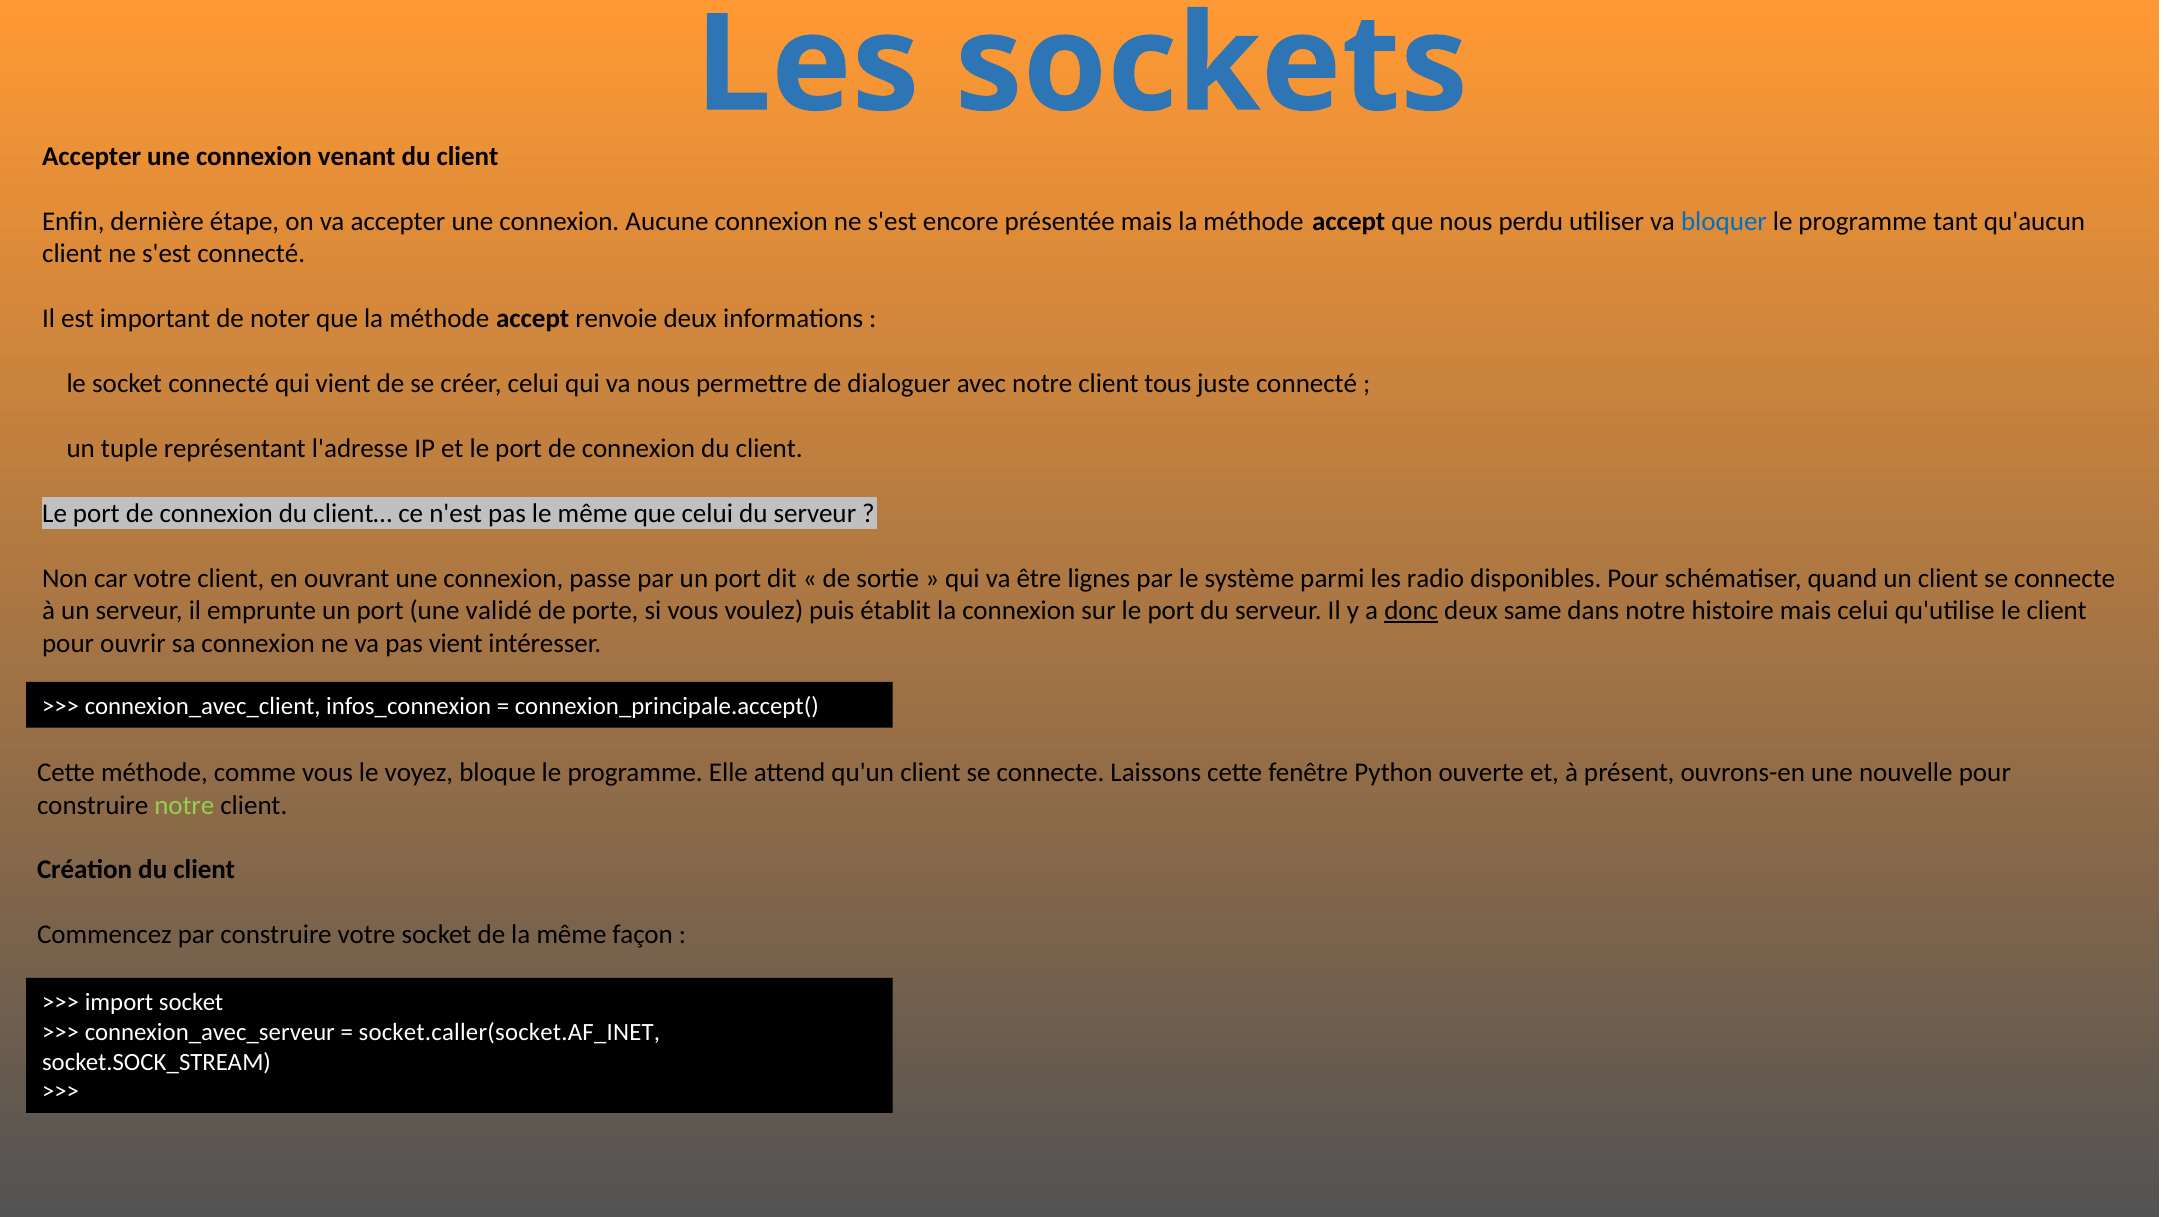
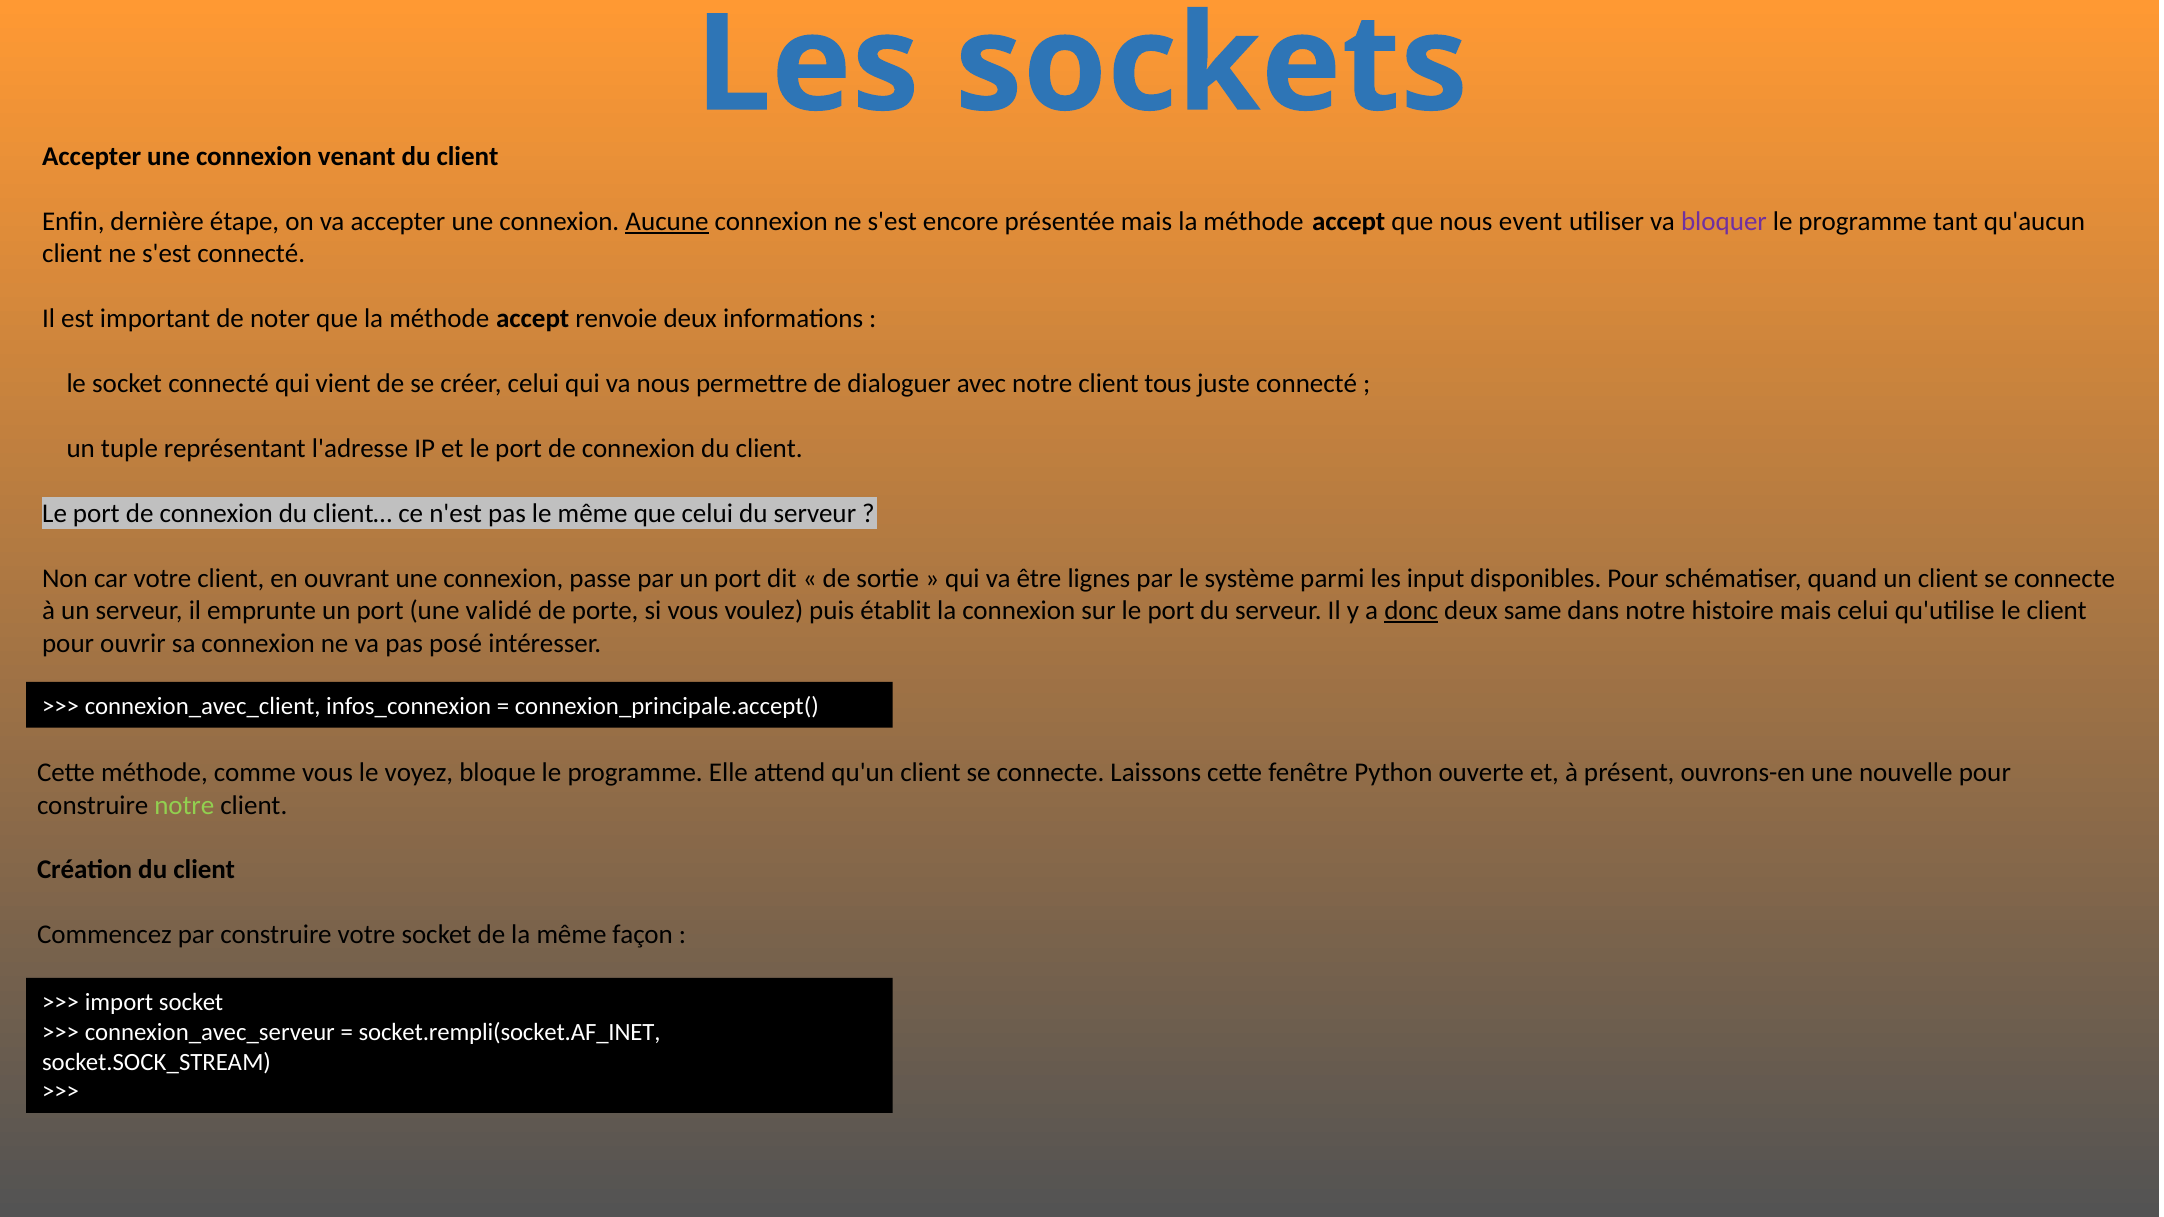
Aucune underline: none -> present (667, 221)
perdu: perdu -> event (1531, 221)
bloquer colour: blue -> purple (1724, 221)
radio: radio -> input (1436, 578)
pas vient: vient -> posé (456, 643)
socket.caller(socket.AF_INET: socket.caller(socket.AF_INET -> socket.rempli(socket.AF_INET (510, 1032)
